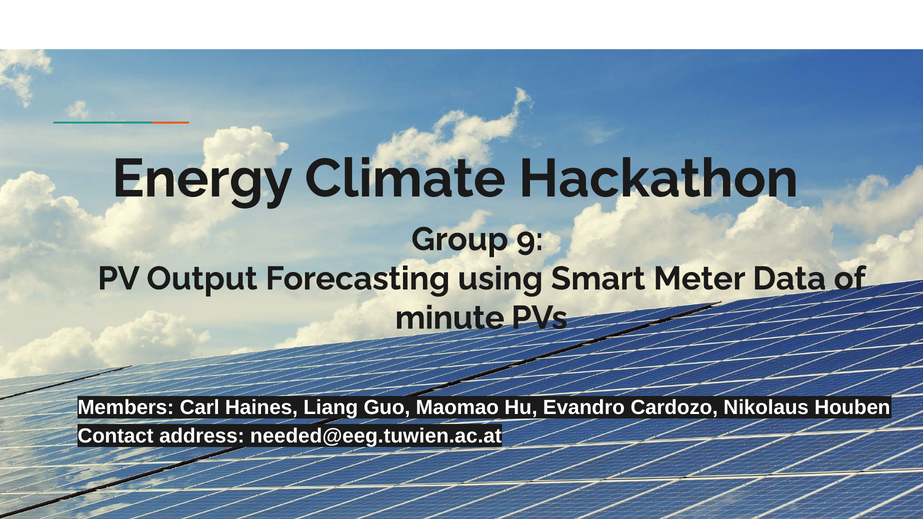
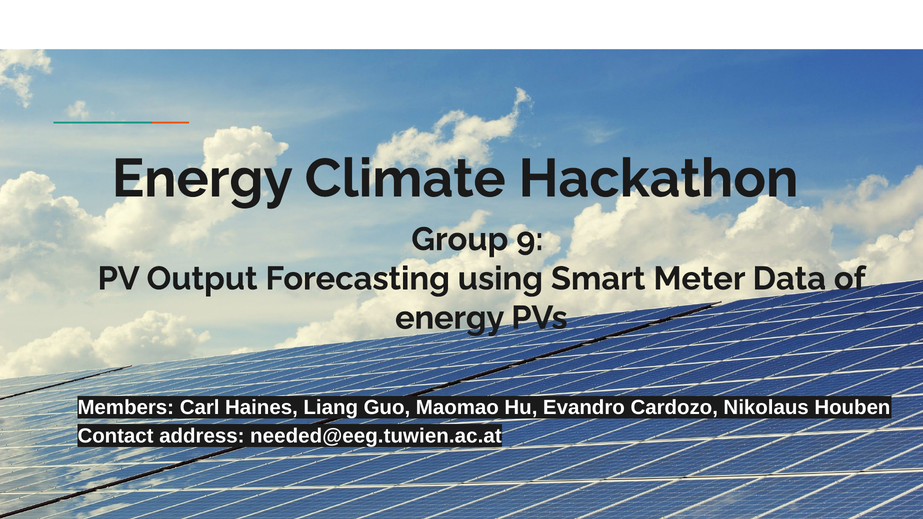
minute: minute -> energy (450, 318)
